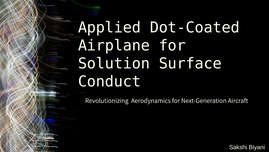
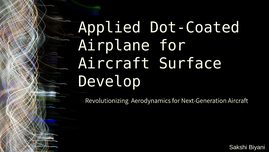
Solution: Solution -> Aircraft (114, 63)
Conduct: Conduct -> Develop (109, 81)
